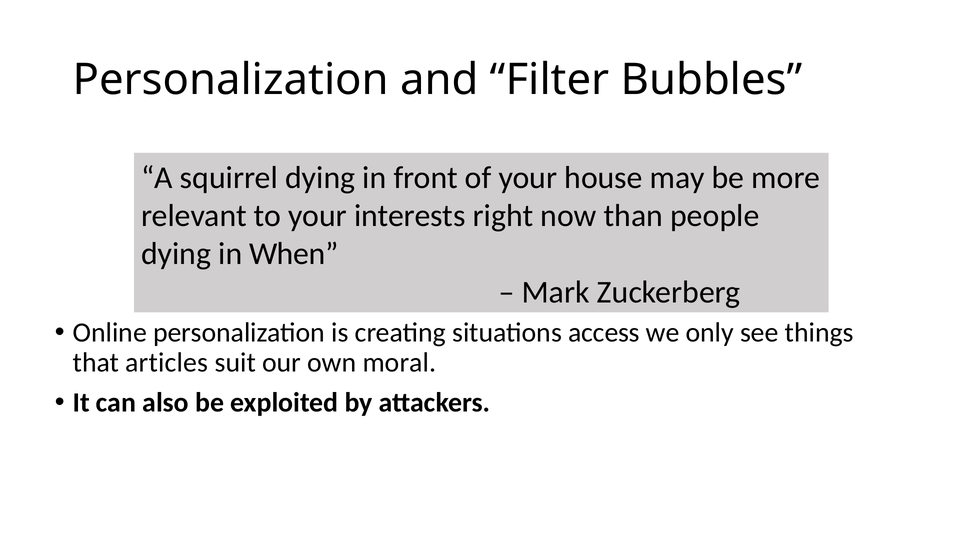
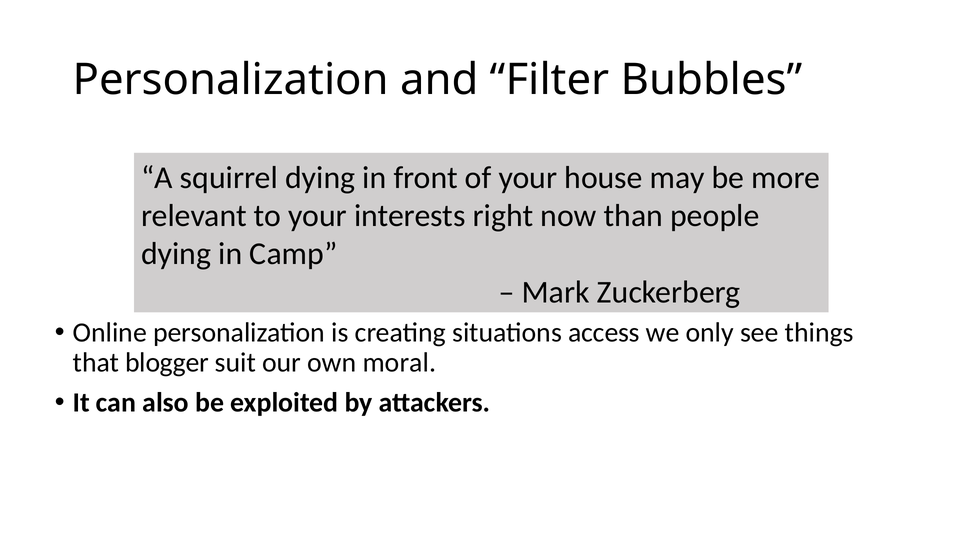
When: When -> Camp (294, 254)
articles: articles -> blogger (167, 363)
